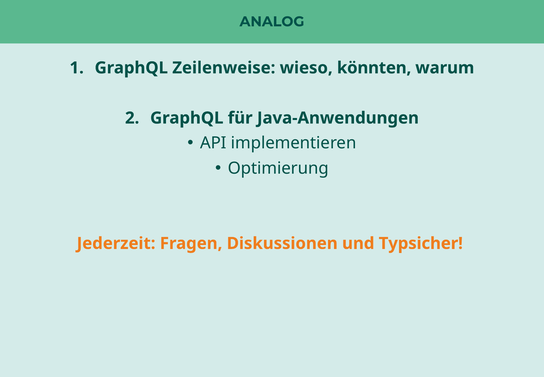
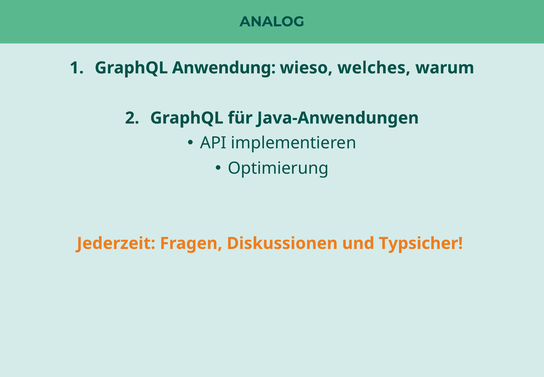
Zeilenweise: Zeilenweise -> Anwendung (224, 68)
könnten: könnten -> welches (374, 68)
